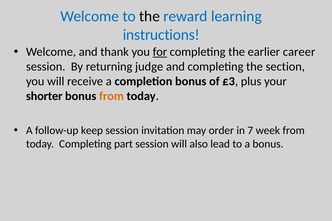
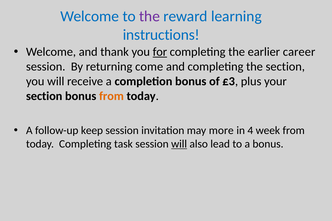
the colour: black -> purple (150, 16)
judge: judge -> come (149, 67)
shorter: shorter -> section (44, 96)
order: order -> more (221, 131)
7: 7 -> 4 (250, 131)
part: part -> task (123, 144)
will underline: none -> present (179, 144)
